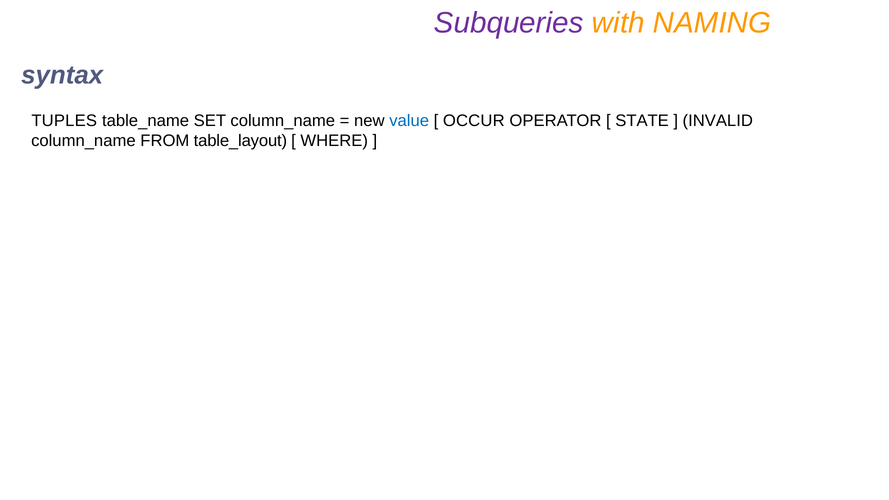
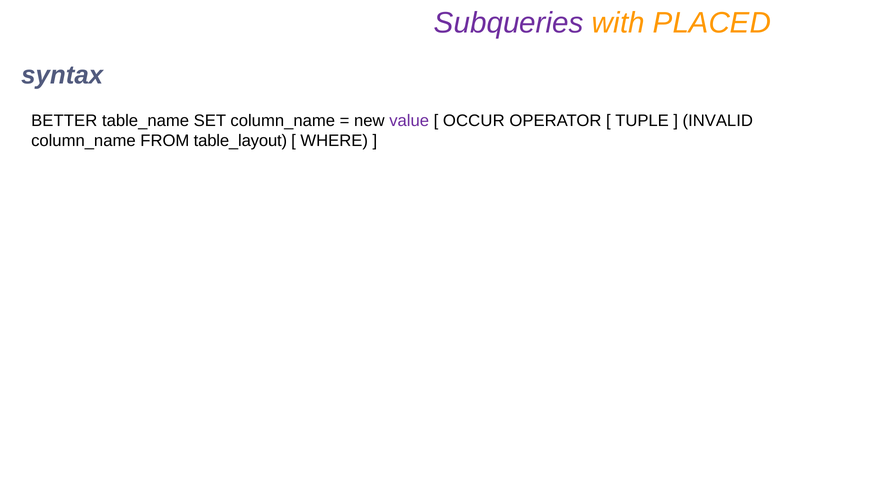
NAMING: NAMING -> PLACED (712, 23)
TUPLES: TUPLES -> BETTER (64, 121)
value colour: blue -> purple (409, 121)
STATE: STATE -> TUPLE (642, 121)
